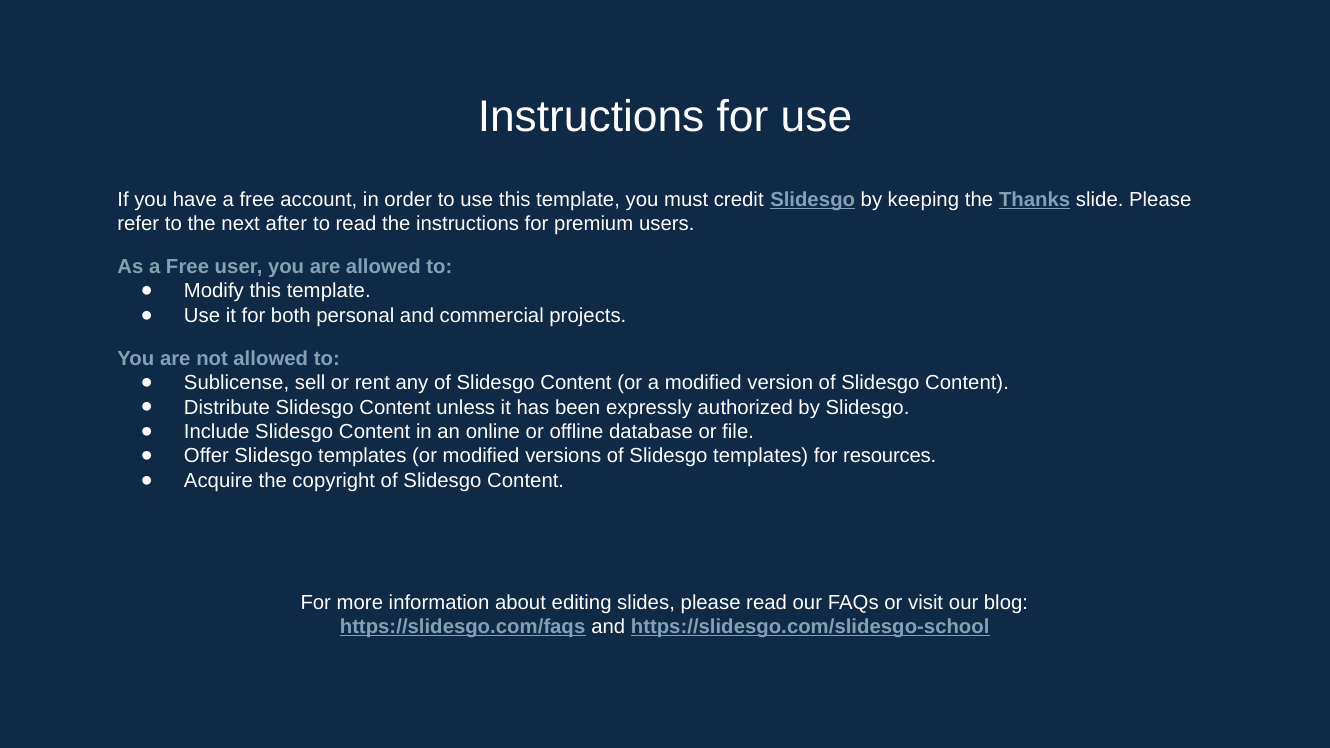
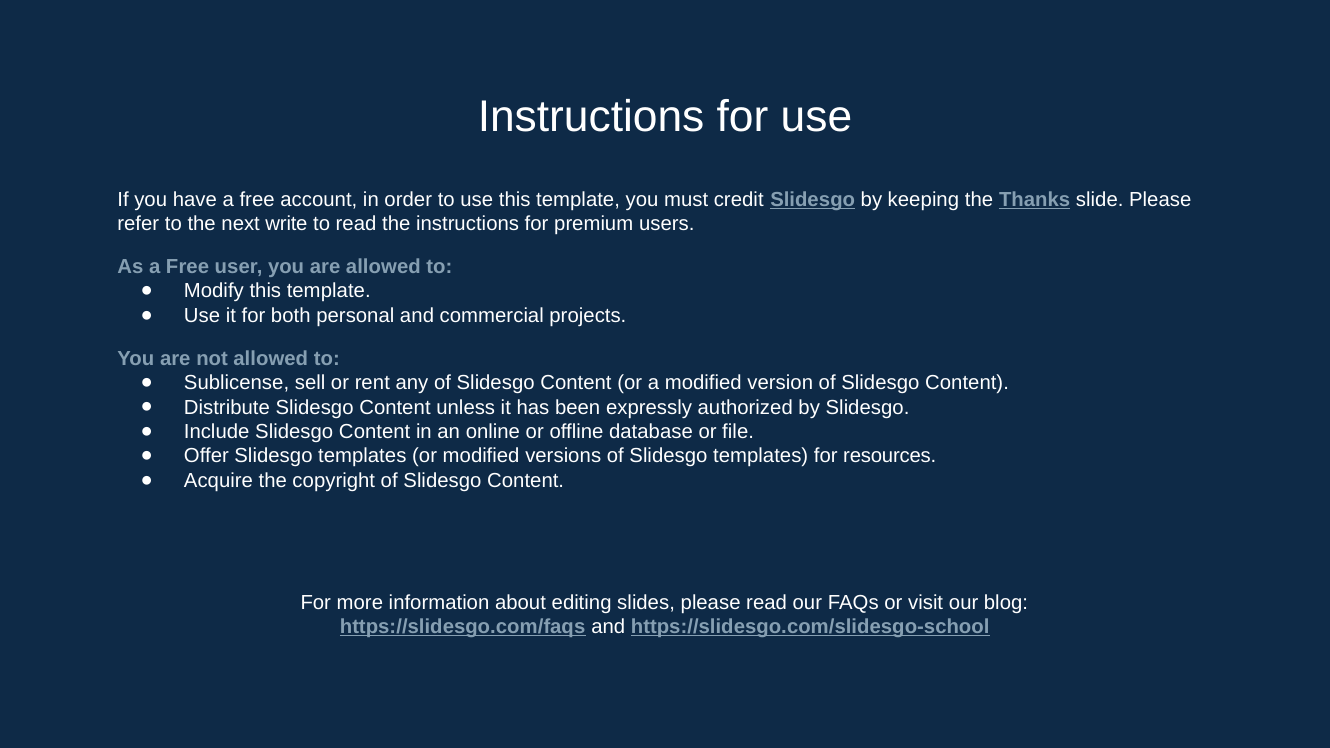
after: after -> write (287, 224)
